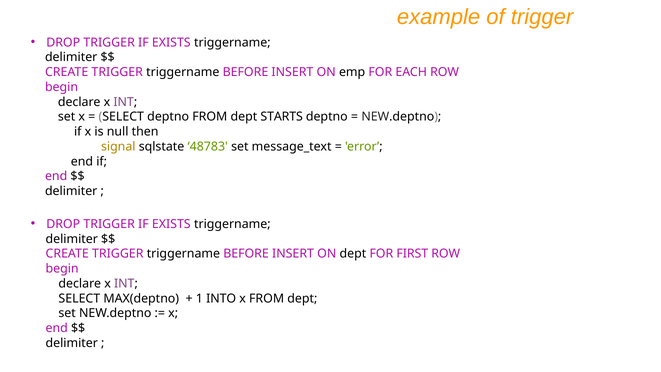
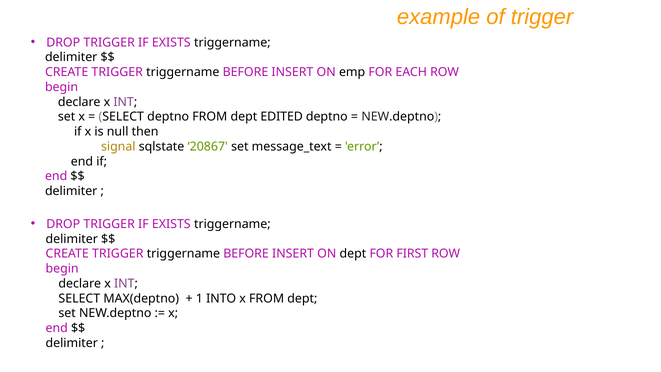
STARTS: STARTS -> EDITED (282, 117)
48783: 48783 -> 20867 (208, 147)
